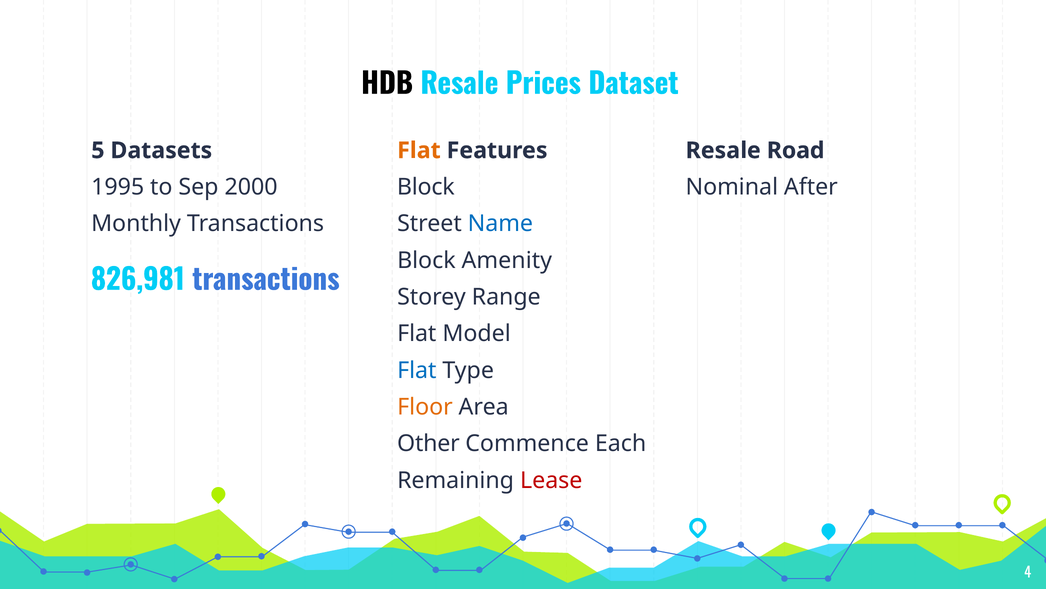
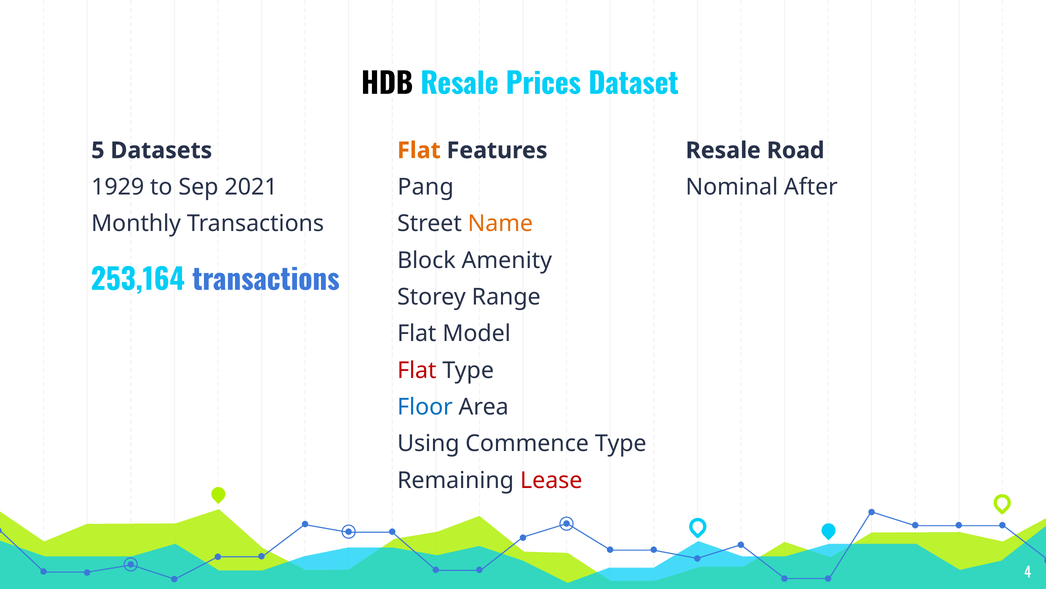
1995: 1995 -> 1929 (118, 187)
2000: 2000 -> 2021 (251, 187)
Block: Block -> Pang (426, 187)
Name colour: blue -> orange (500, 224)
826,981: 826,981 -> 253,164 (138, 280)
Flat colour: blue -> red (417, 370)
Floor colour: orange -> blue (425, 407)
Other: Other -> Using (428, 443)
Commence Each: Each -> Type (621, 443)
